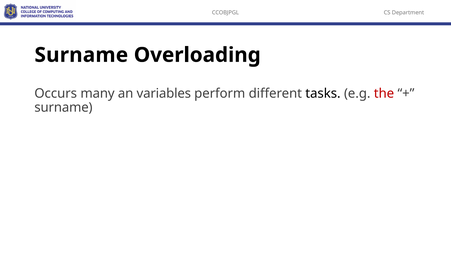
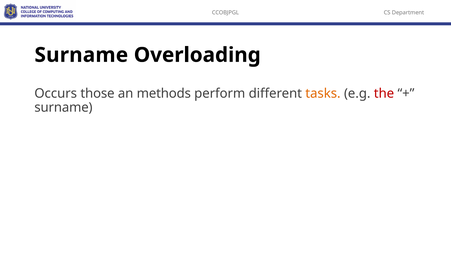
many: many -> those (98, 93)
variables: variables -> methods (164, 93)
tasks colour: black -> orange (323, 93)
